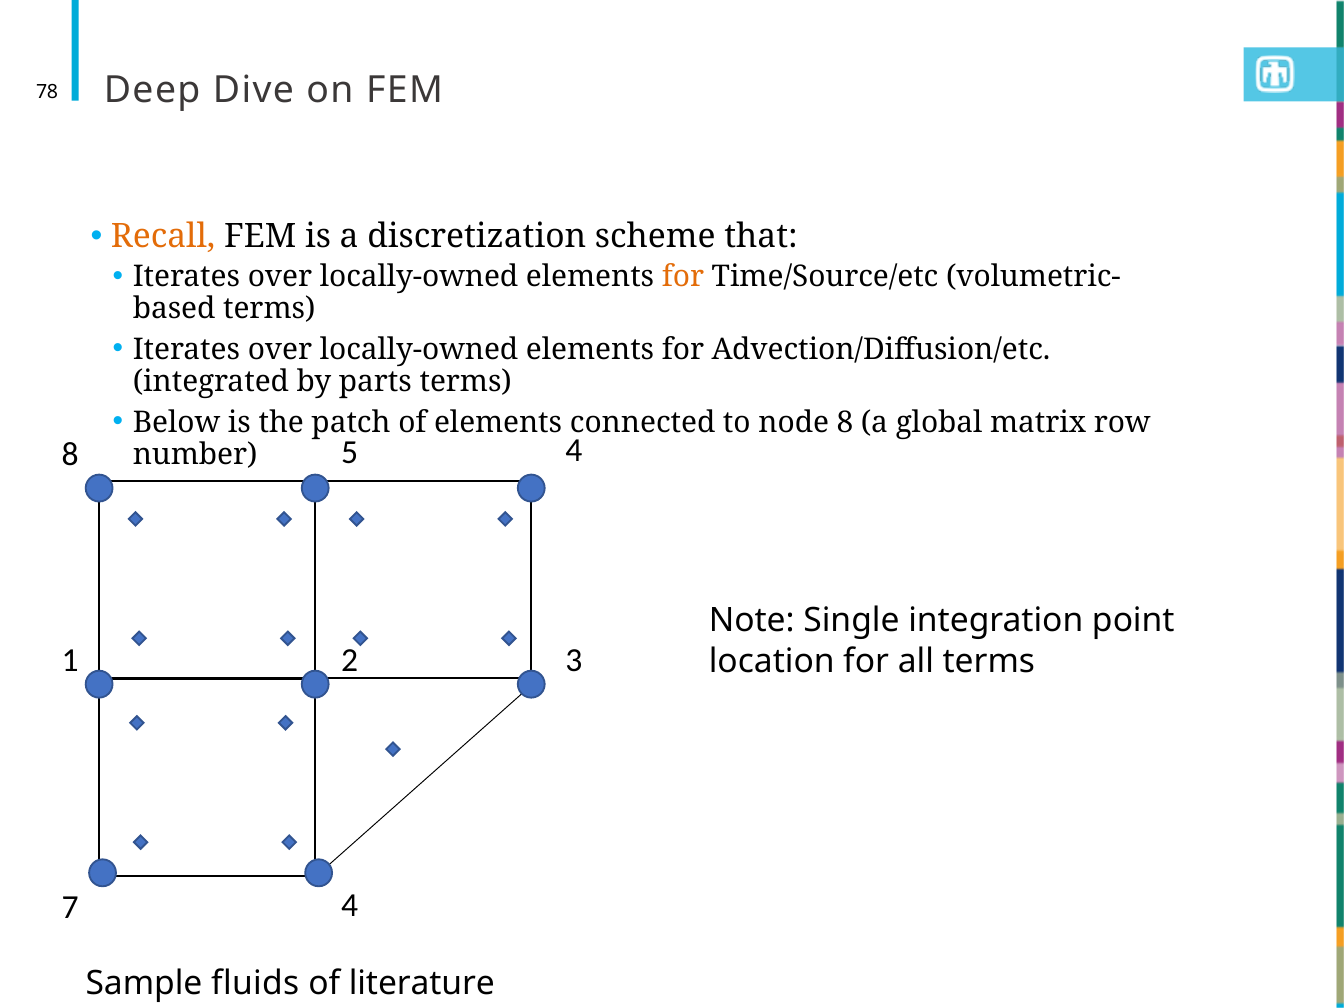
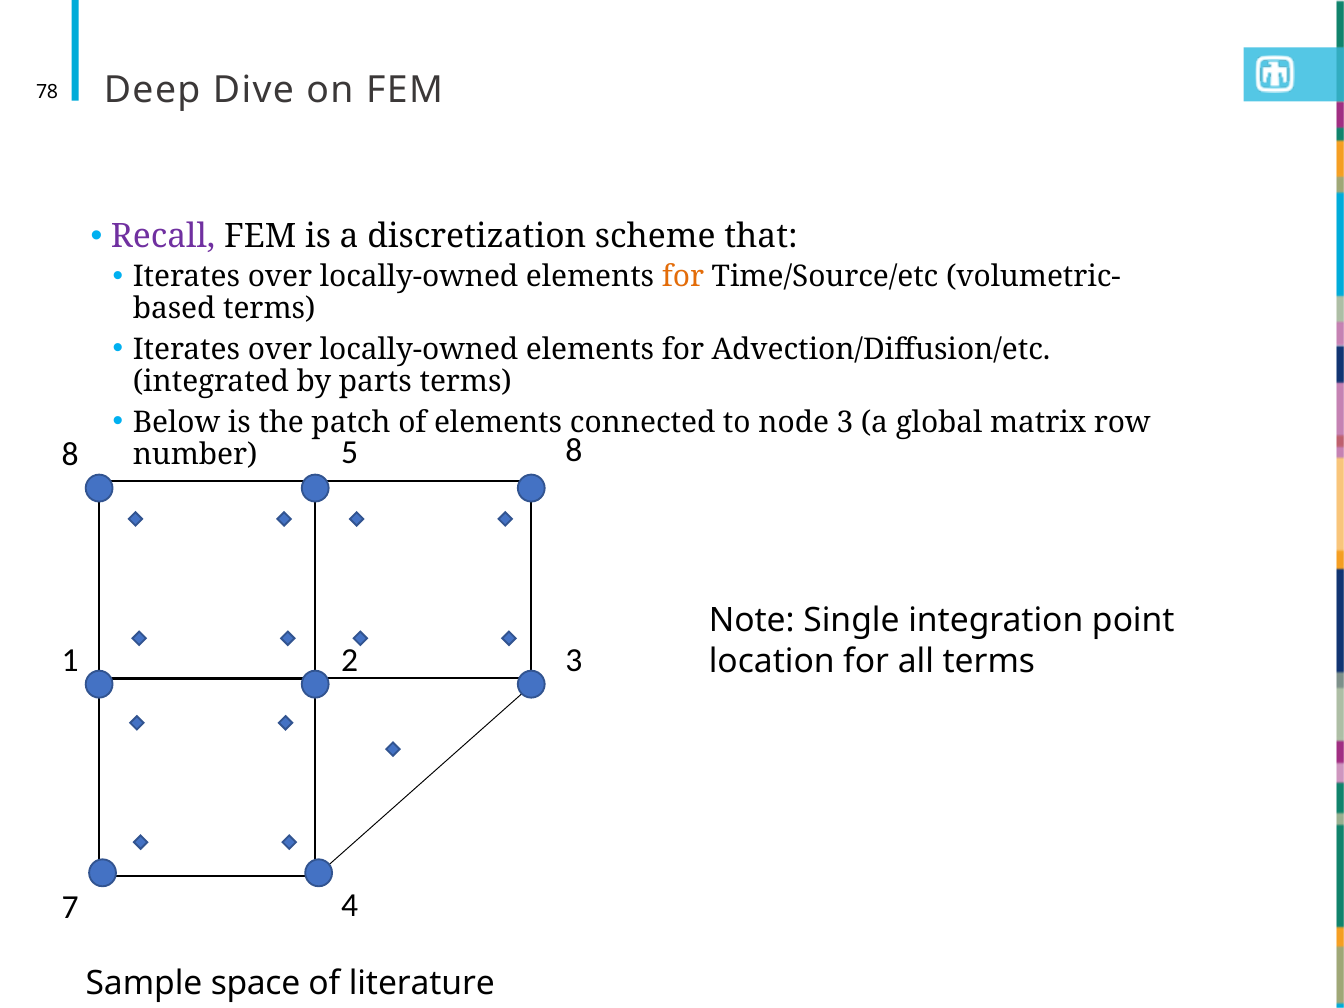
Recall colour: orange -> purple (163, 237)
node 8: 8 -> 3 (845, 422)
5 4: 4 -> 8 (574, 450)
fluids: fluids -> space (256, 984)
